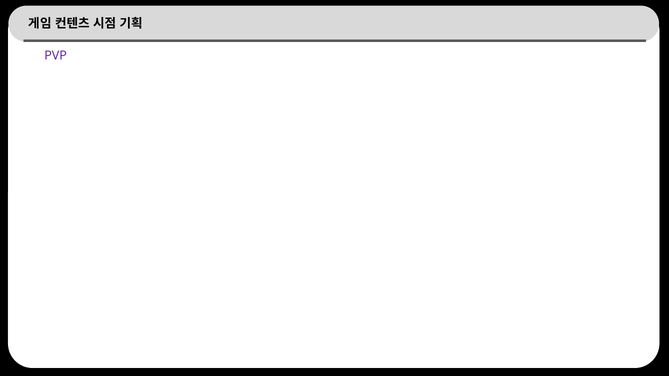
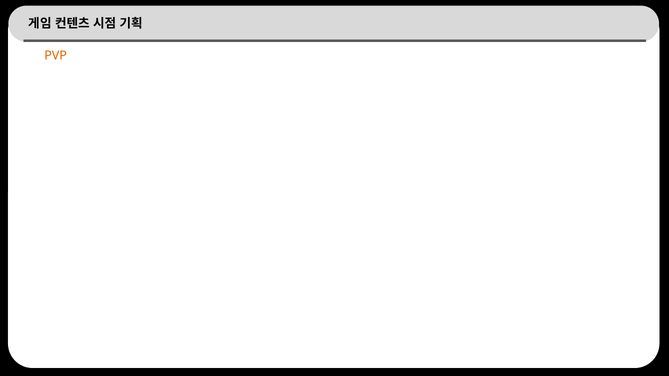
PVP colour: purple -> orange (56, 56)
